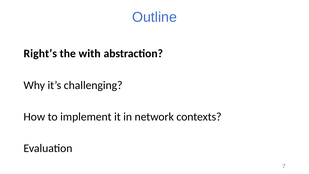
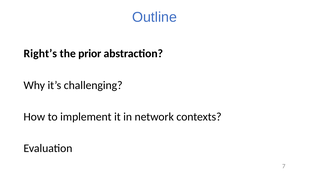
with: with -> prior (90, 54)
